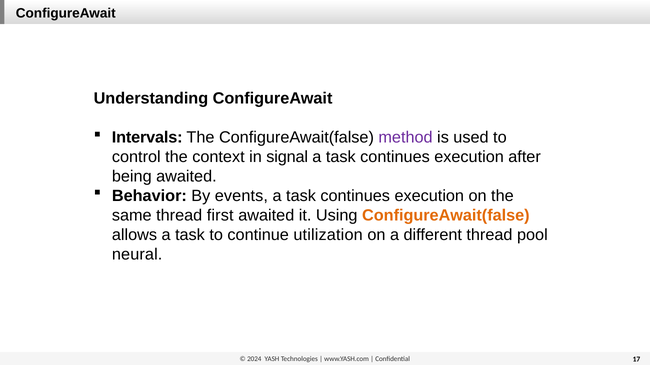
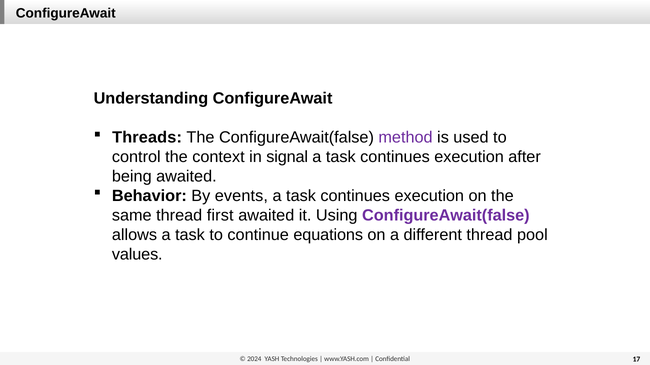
Intervals: Intervals -> Threads (147, 138)
ConfigureAwait(false colour: orange -> purple (446, 216)
utilization: utilization -> equations (328, 235)
neural: neural -> values (137, 255)
